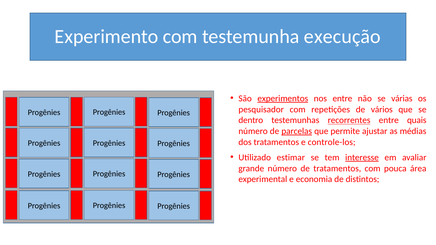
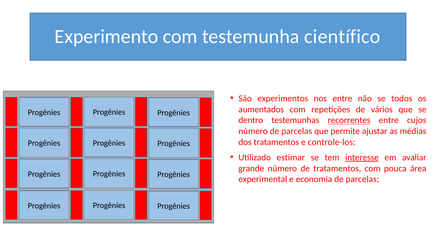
execução: execução -> científico (342, 37)
experimentos underline: present -> none (283, 99)
várias: várias -> todos (402, 99)
pesquisador: pesquisador -> aumentados (261, 109)
quais: quais -> cujos (417, 120)
parcelas underline: present -> none (297, 131)
economia de distintos: distintos -> parcelas (362, 179)
